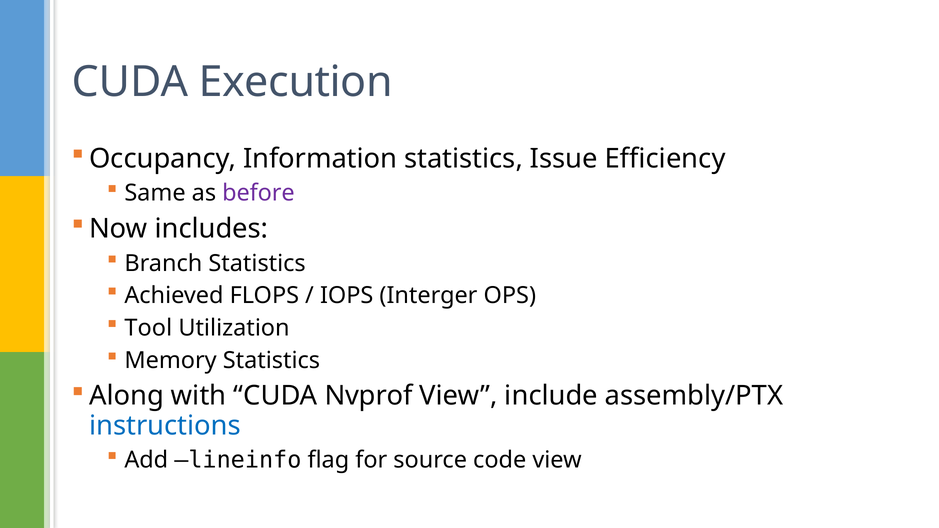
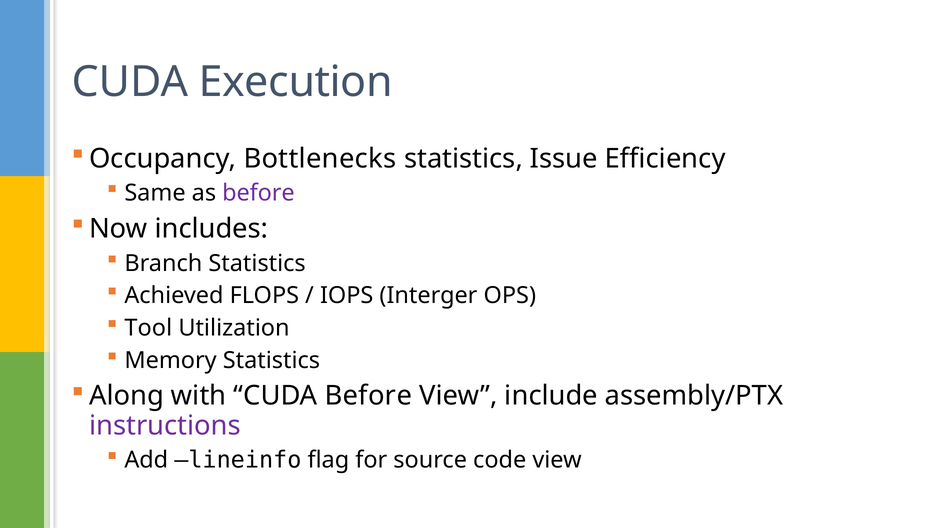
Information: Information -> Bottlenecks (320, 159)
CUDA Nvprof: Nvprof -> Before (368, 396)
instructions colour: blue -> purple (165, 426)
